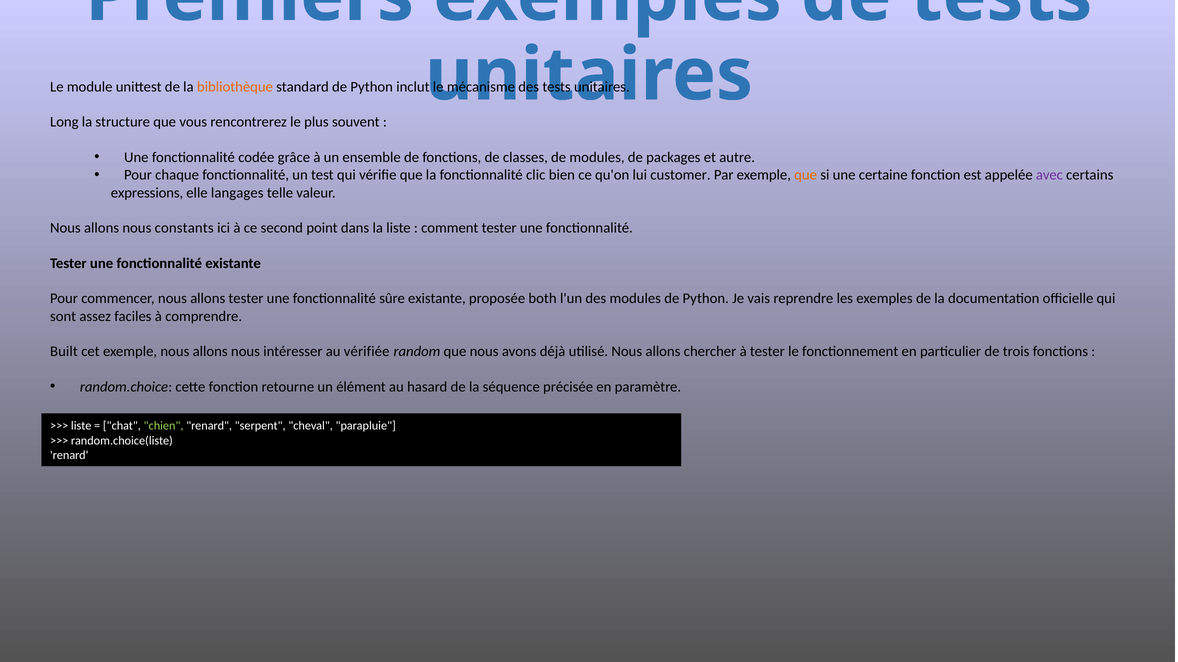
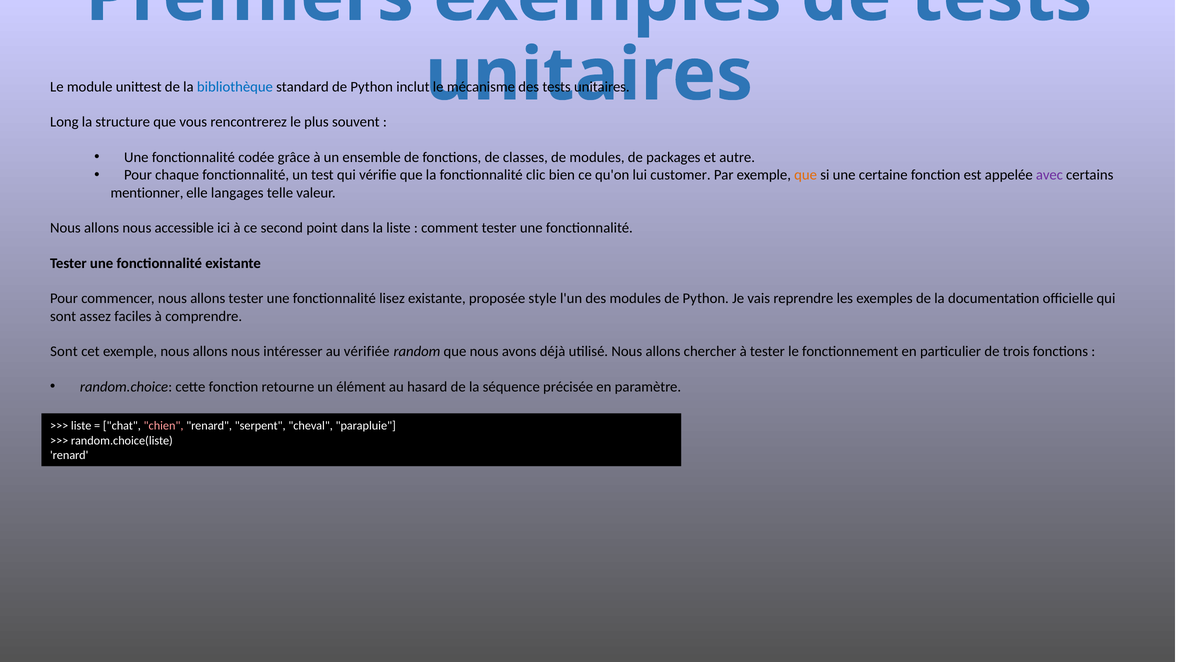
bibliothèque colour: orange -> blue (235, 87)
expressions: expressions -> mentionner (147, 193)
constants: constants -> accessible (184, 228)
sûre: sûre -> lisez (392, 299)
both: both -> style (543, 299)
Built: Built -> Sont (64, 352)
chien colour: light green -> pink (164, 426)
